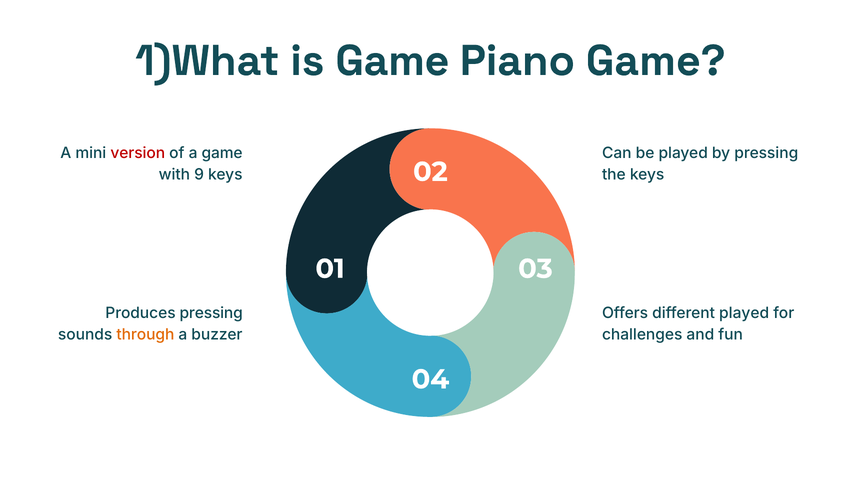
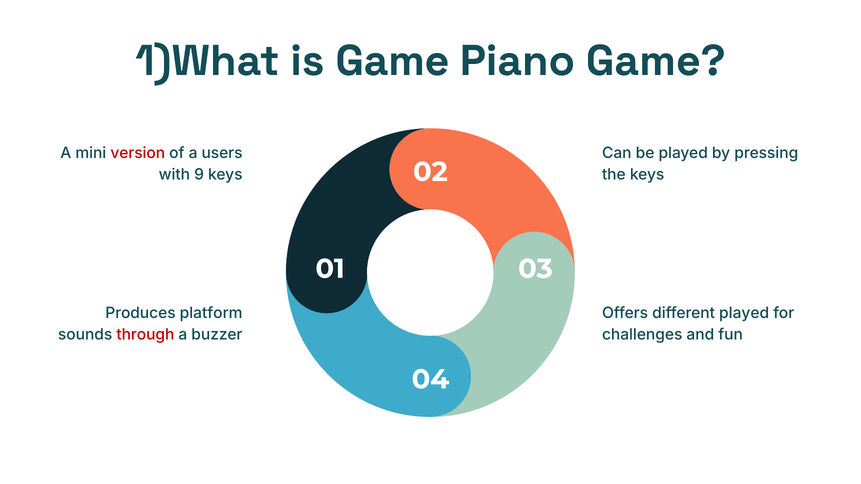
a game: game -> users (222, 153)
Produces pressing: pressing -> platform (211, 313)
through colour: orange -> red (145, 335)
